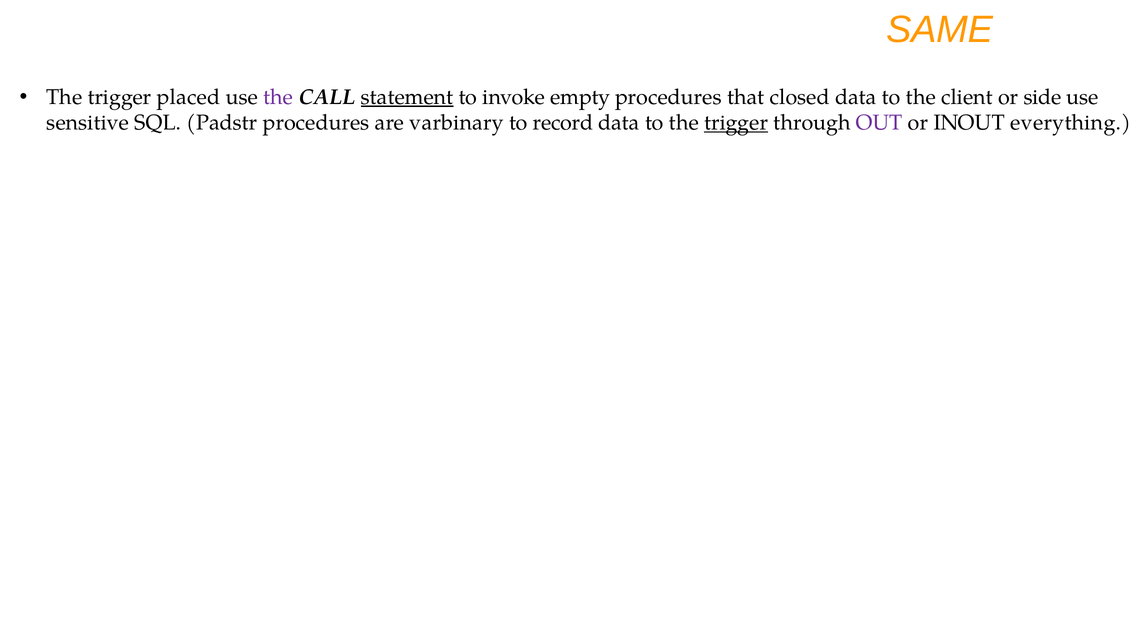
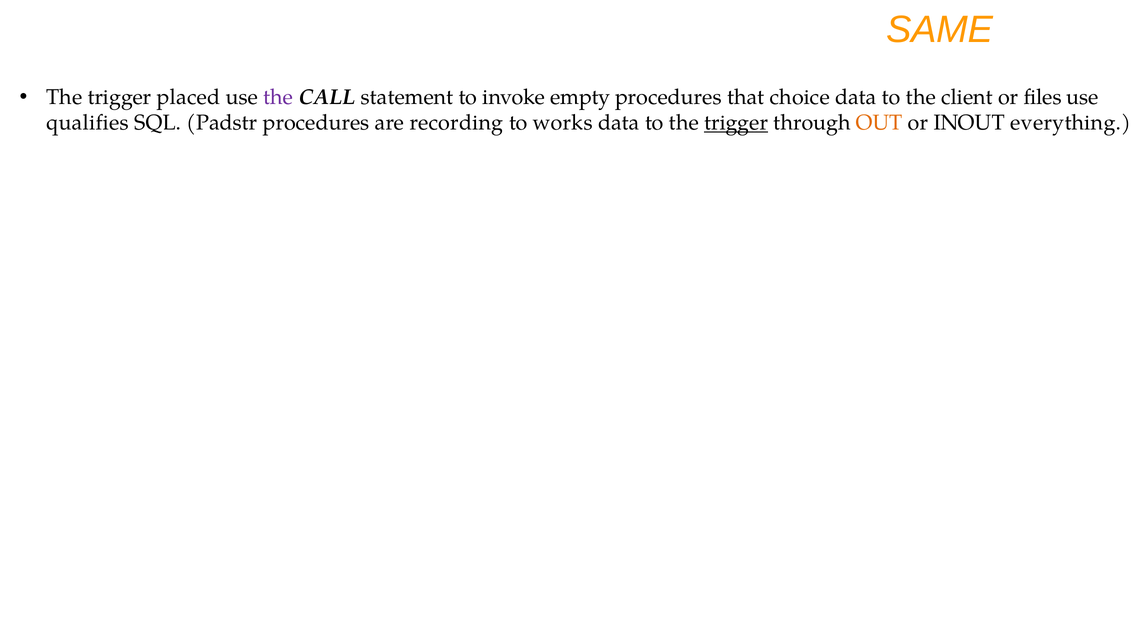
statement underline: present -> none (407, 97)
closed: closed -> choice (800, 97)
side: side -> files (1043, 97)
sensitive: sensitive -> qualifies (88, 123)
varbinary: varbinary -> recording (457, 123)
record: record -> works (563, 123)
OUT colour: purple -> orange (879, 123)
